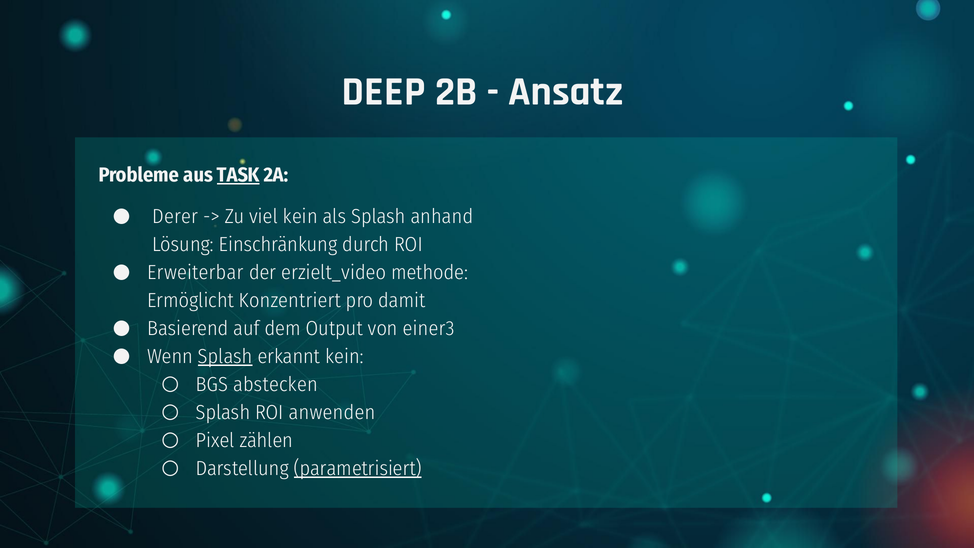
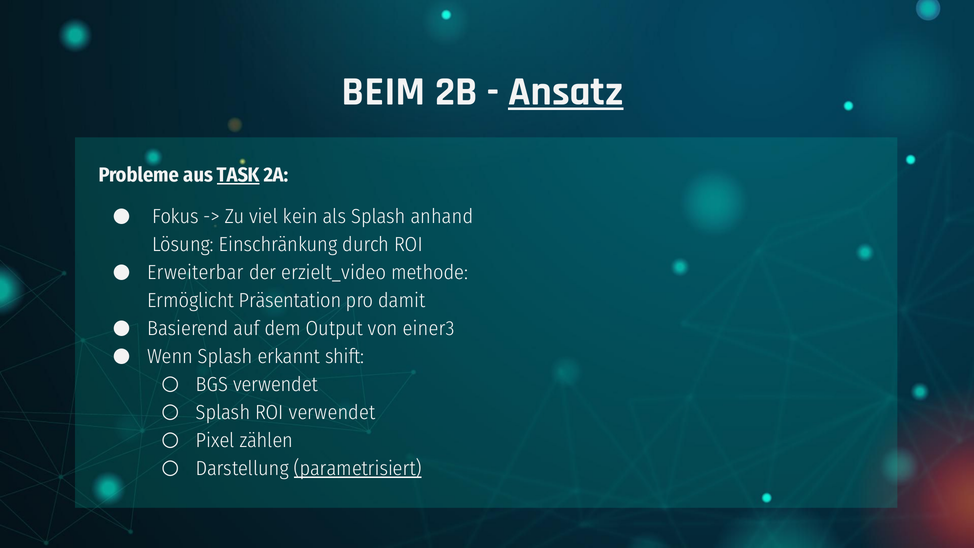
DEEP: DEEP -> BEIM (384, 91)
Ansatz underline: none -> present (566, 91)
Derer: Derer -> Fokus (175, 217)
Konzentriert: Konzentriert -> Präsentation (290, 301)
Splash underline: present -> none (225, 357)
erkannt kein: kein -> shift (345, 357)
BGS abstecken: abstecken -> verwendet (276, 385)
ROI anwenden: anwenden -> verwendet (332, 413)
